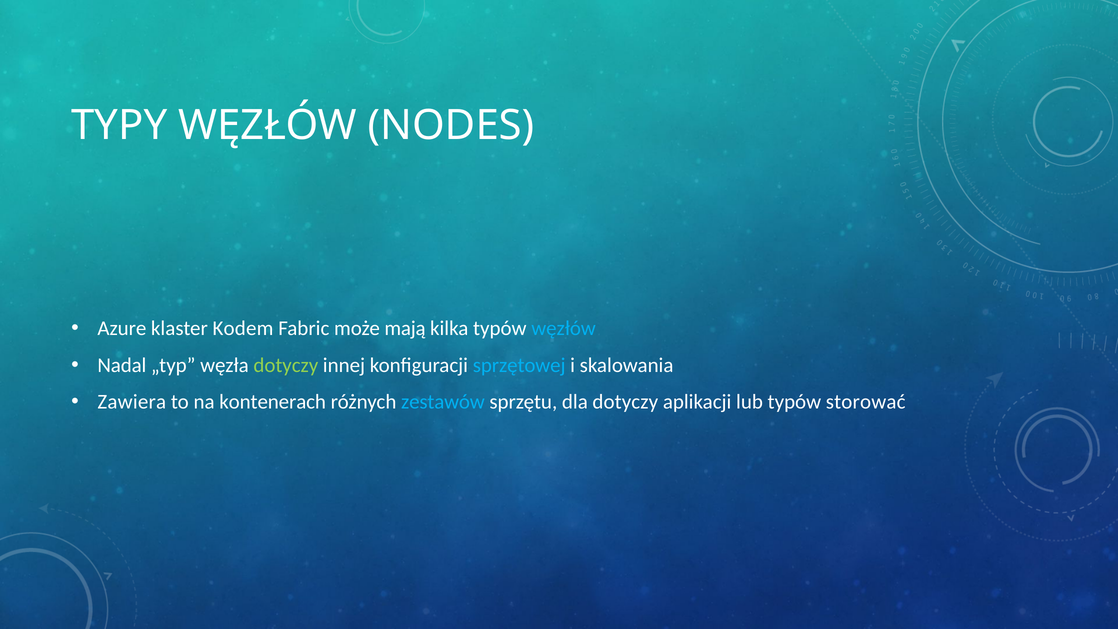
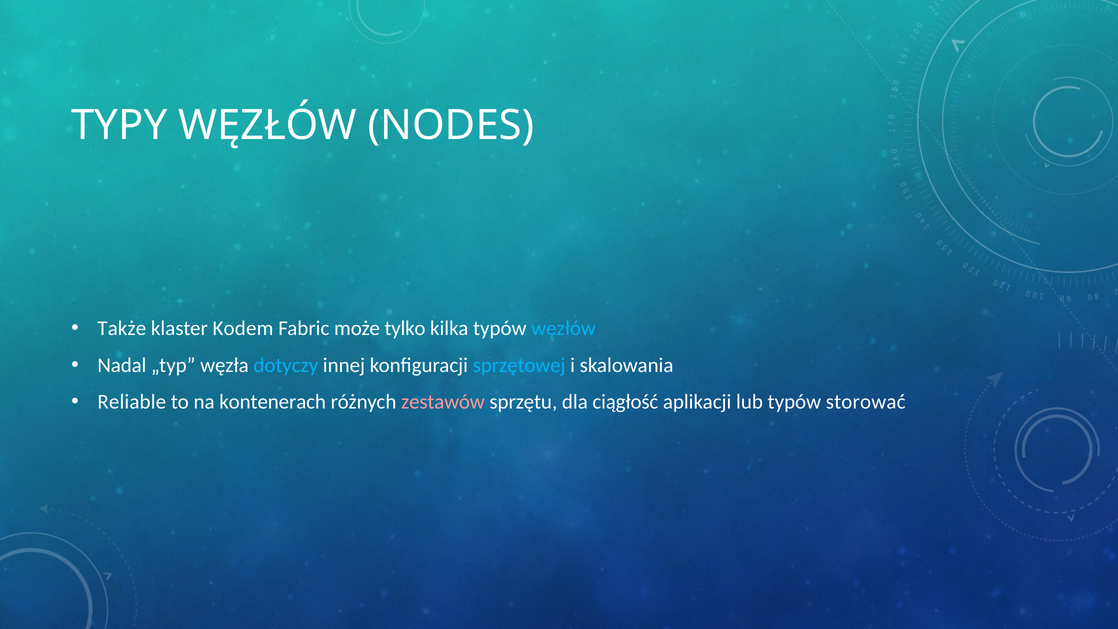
Azure: Azure -> Także (122, 328)
mają: mają -> tylko (405, 328)
dotyczy colour: light green -> light blue (286, 365)
Zawiera: Zawiera -> Reliable (132, 402)
zestawów colour: light blue -> pink (443, 402)
dla dotyczy: dotyczy -> ciągłość (625, 402)
